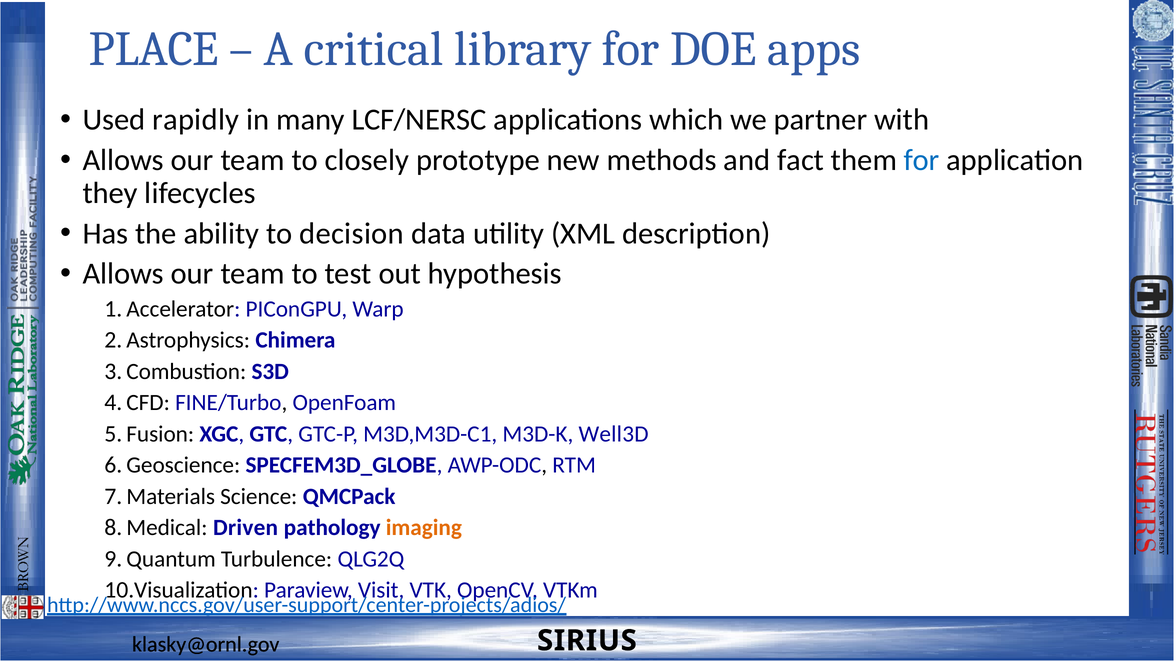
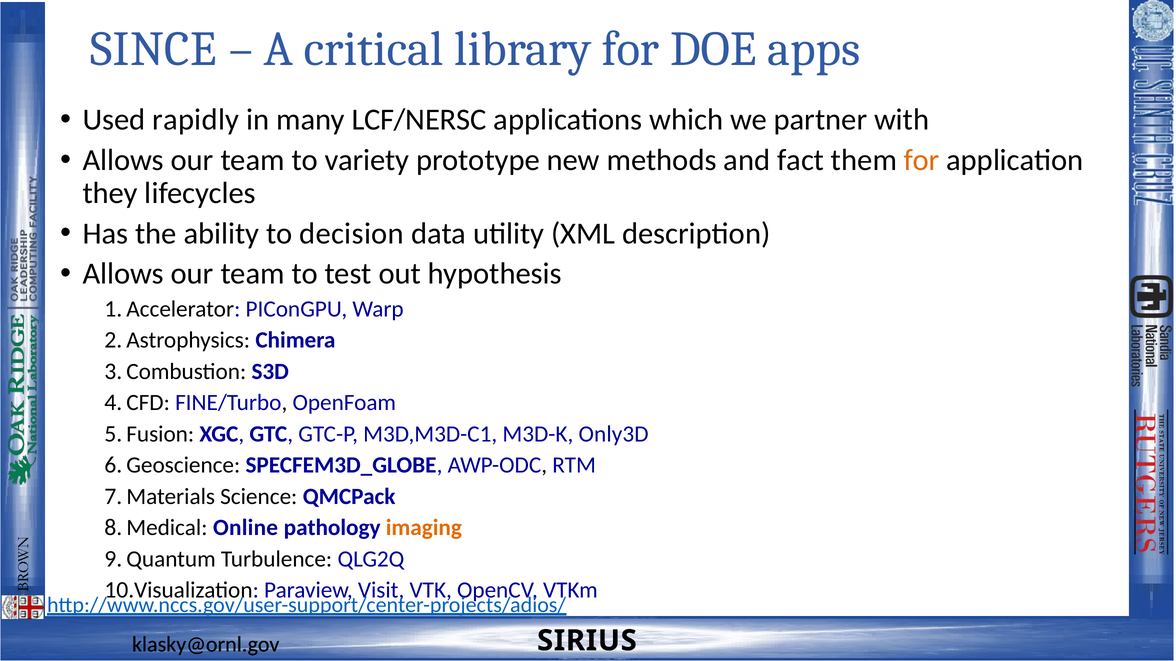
PLACE: PLACE -> SINCE (153, 49)
closely: closely -> variety (367, 160)
for colour: blue -> orange (922, 160)
Well3D: Well3D -> Only3D (614, 434)
Driven: Driven -> Online (246, 528)
